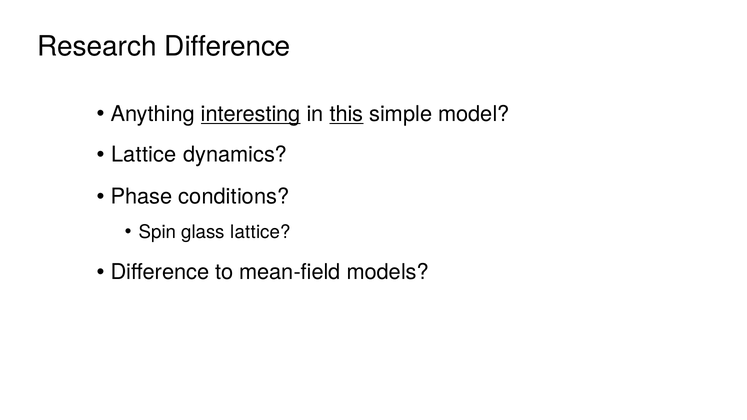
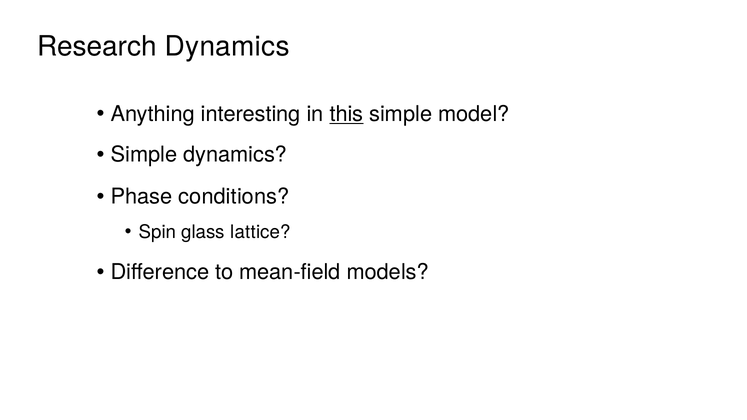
Research Difference: Difference -> Dynamics (227, 47)
interesting underline: present -> none (251, 114)
Lattice: Lattice -> Simple (144, 155)
